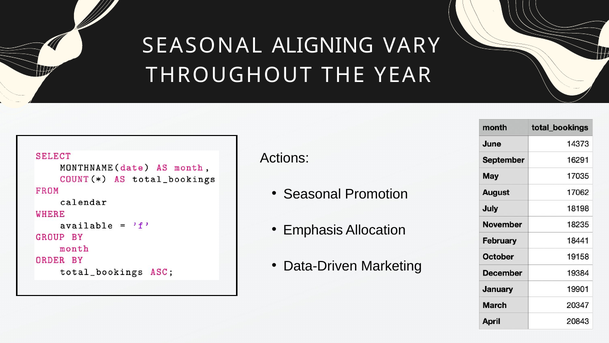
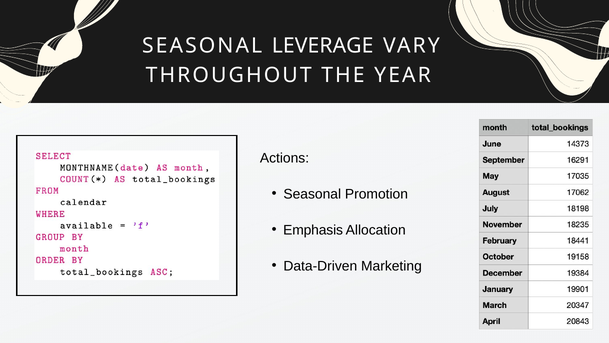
ALIGNING: ALIGNING -> LEVERAGE (323, 46)
